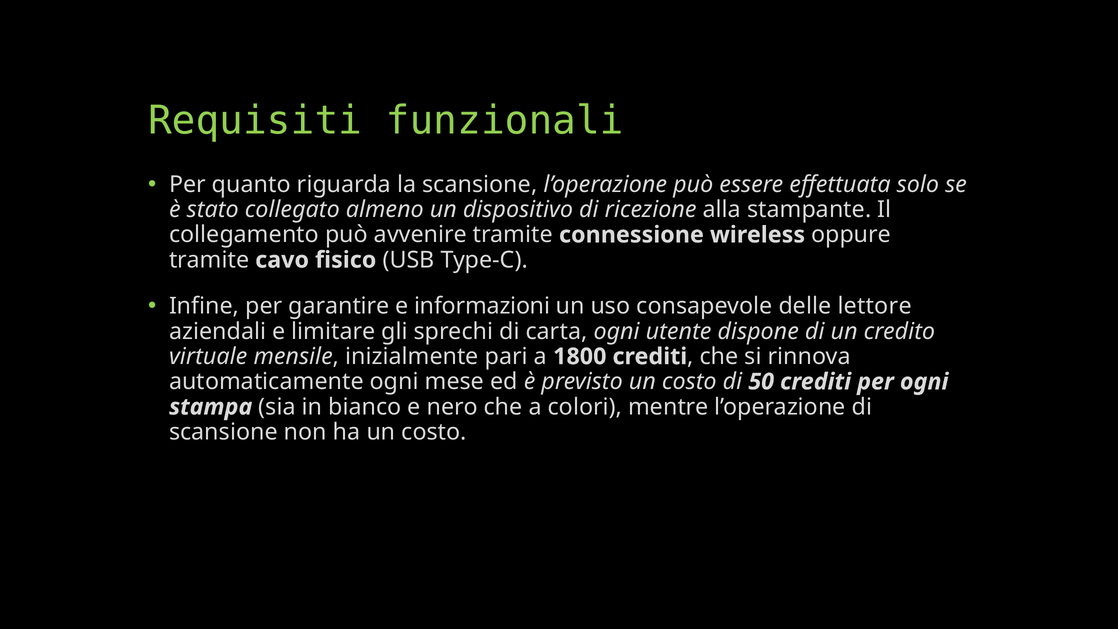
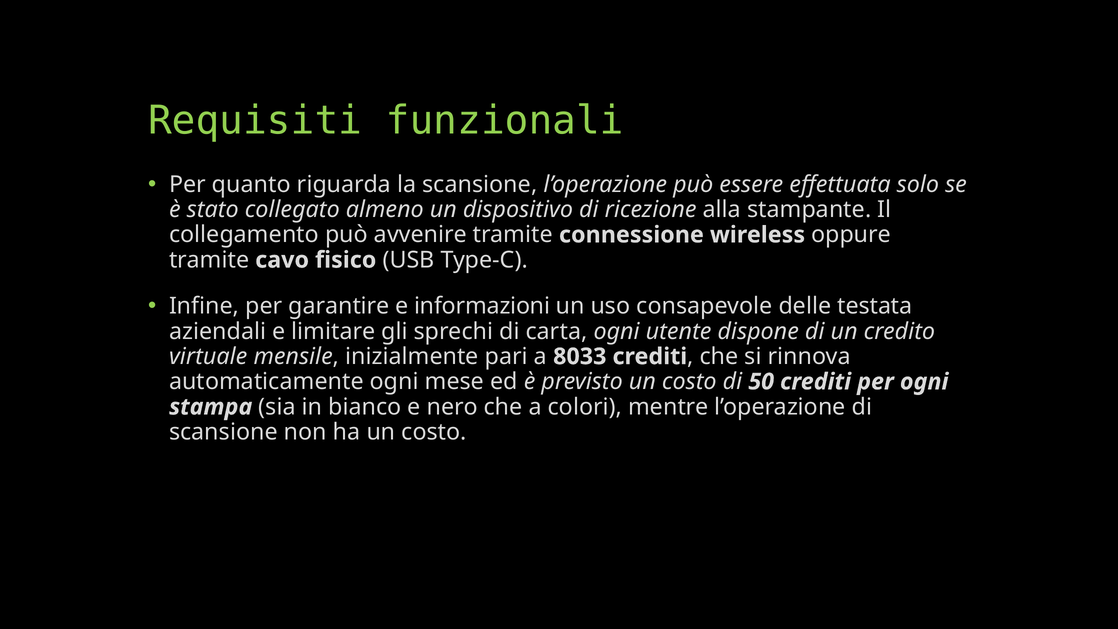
lettore: lettore -> testata (875, 306)
1800: 1800 -> 8033 (580, 356)
